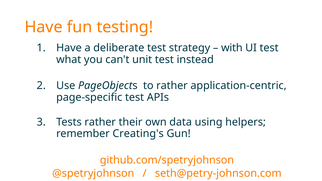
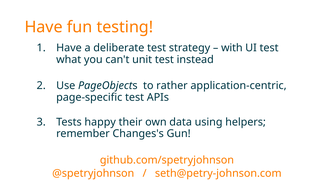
Tests rather: rather -> happy (100, 122)
Creating's: Creating's -> Changes's (138, 134)
